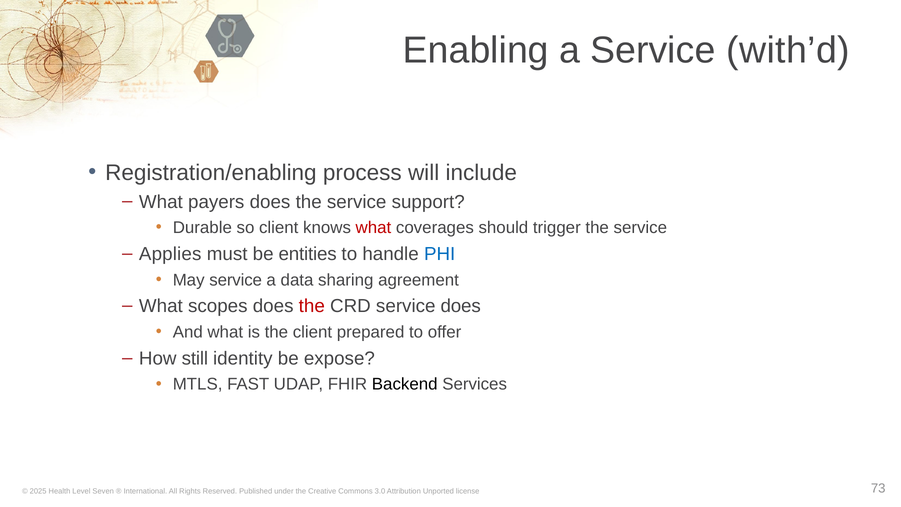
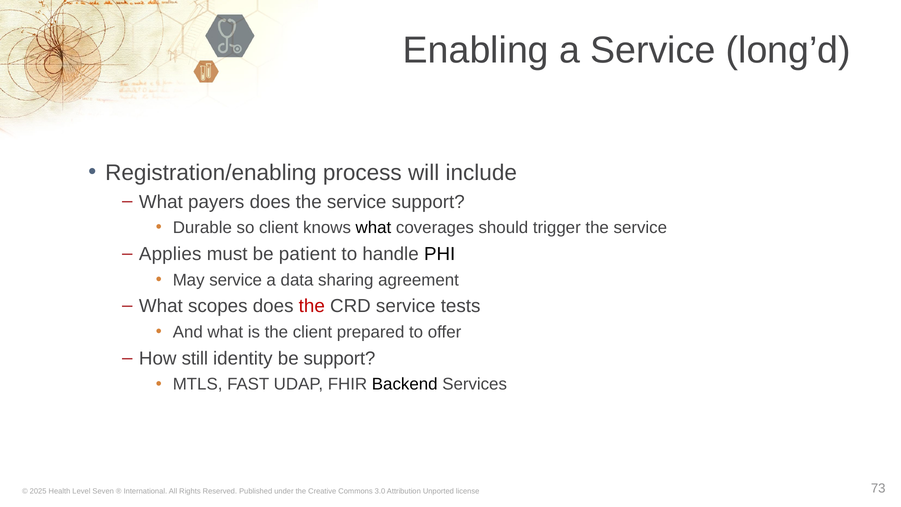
with’d: with’d -> long’d (788, 50)
what colour: red -> black (373, 228)
entities: entities -> patient (307, 254)
PHI colour: blue -> black (440, 254)
service does: does -> tests (461, 306)
be expose: expose -> support (339, 358)
